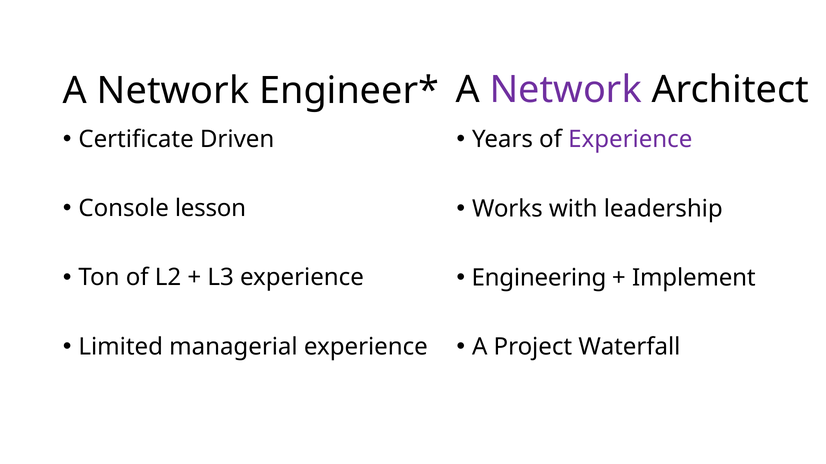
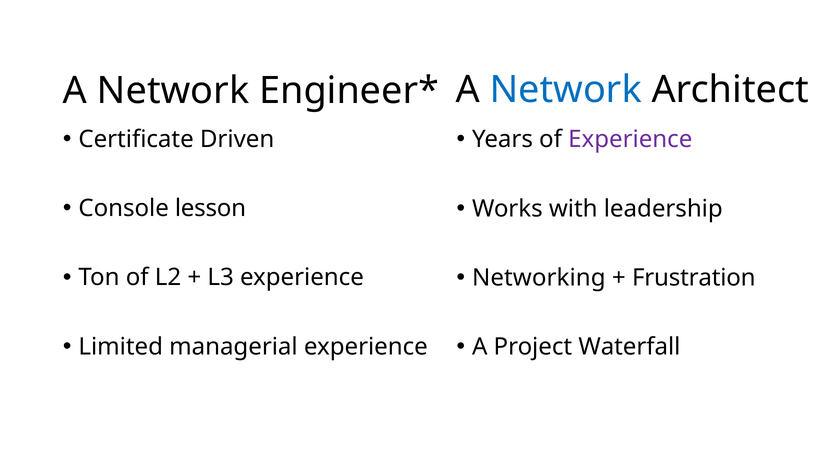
Network colour: purple -> blue (566, 90)
Engineering: Engineering -> Networking (539, 278)
Implement: Implement -> Frustration (694, 278)
